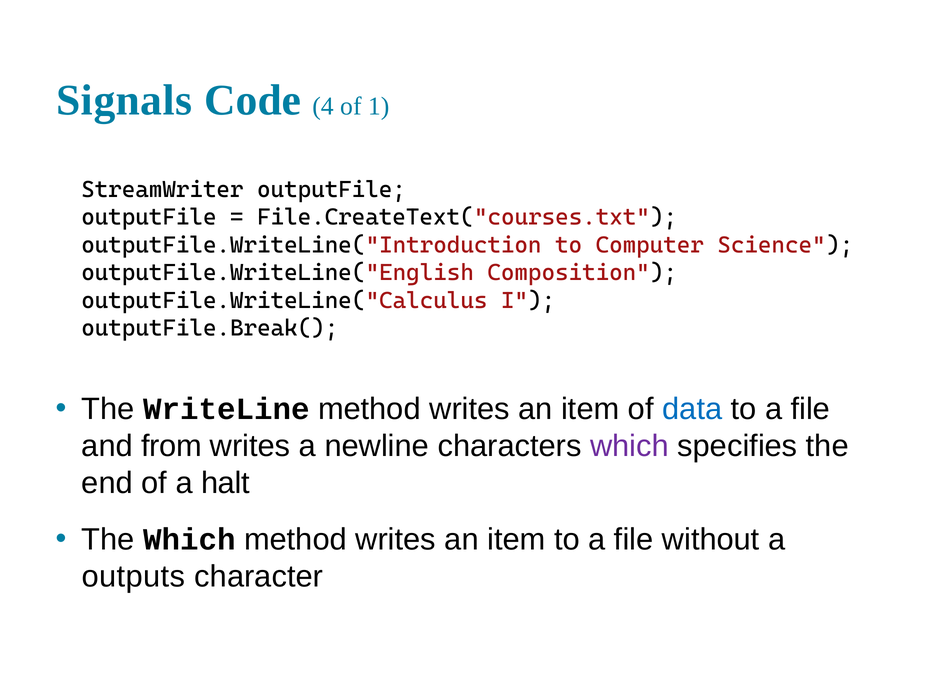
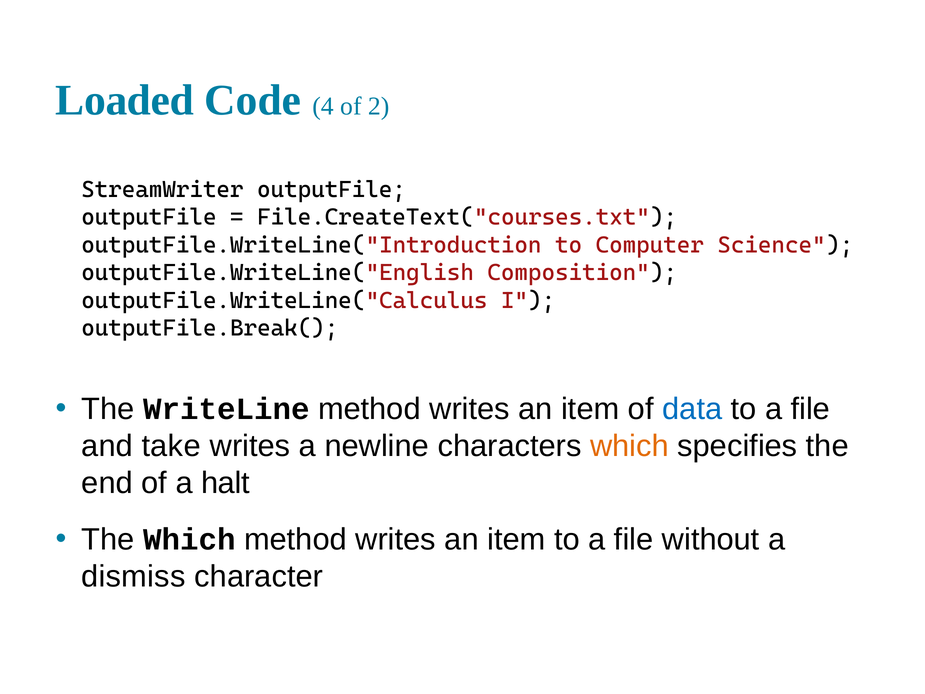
Signals: Signals -> Loaded (125, 100)
1: 1 -> 2 (379, 106)
from: from -> take (171, 446)
which colour: purple -> orange (629, 446)
outputs: outputs -> dismiss (133, 576)
